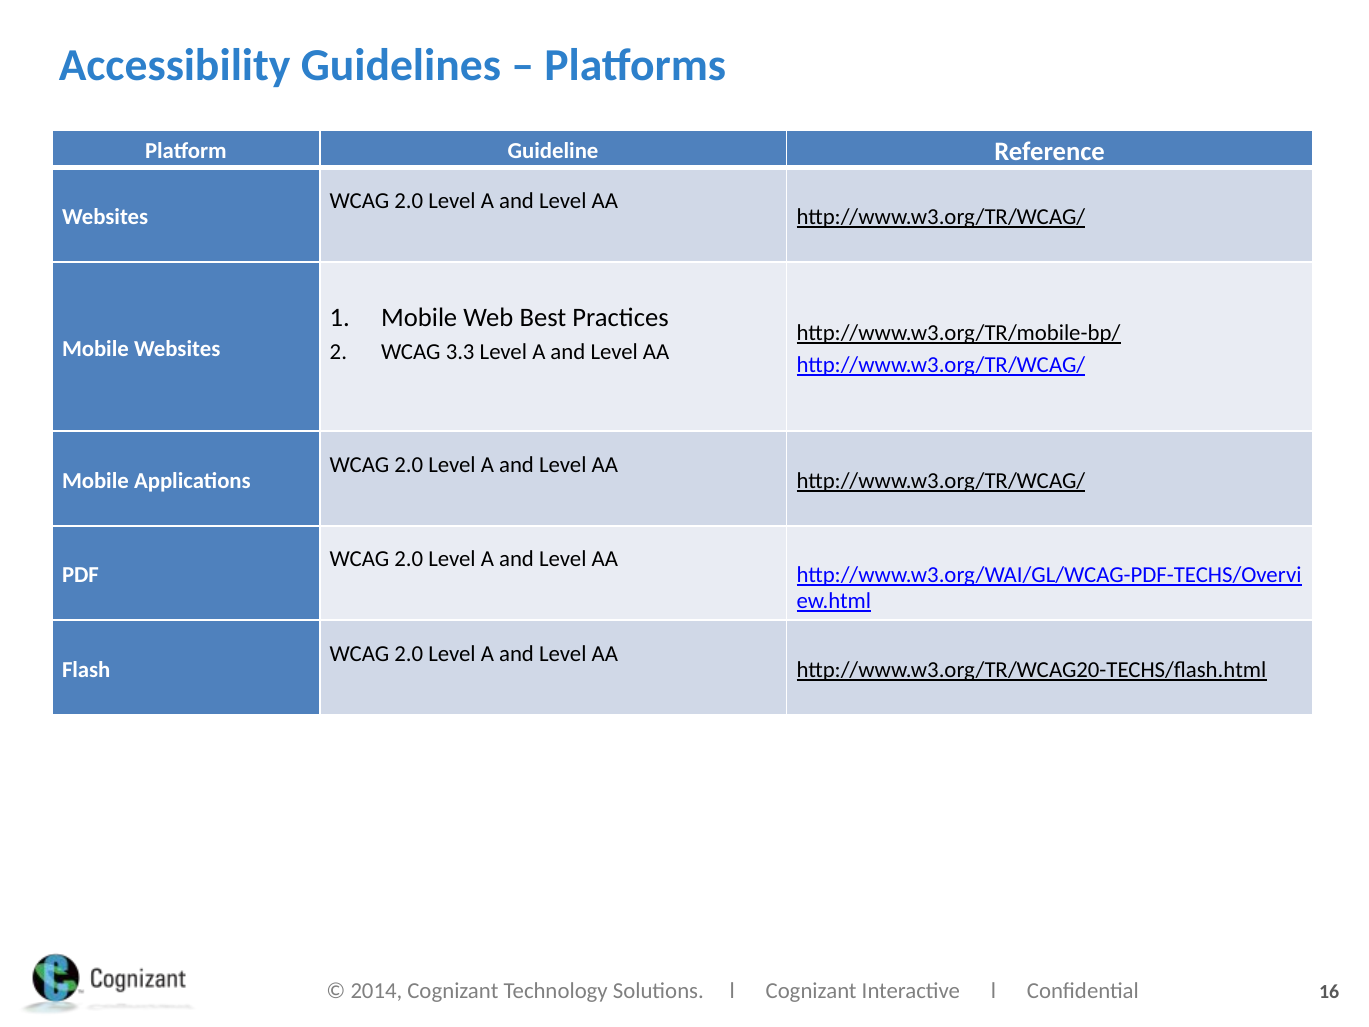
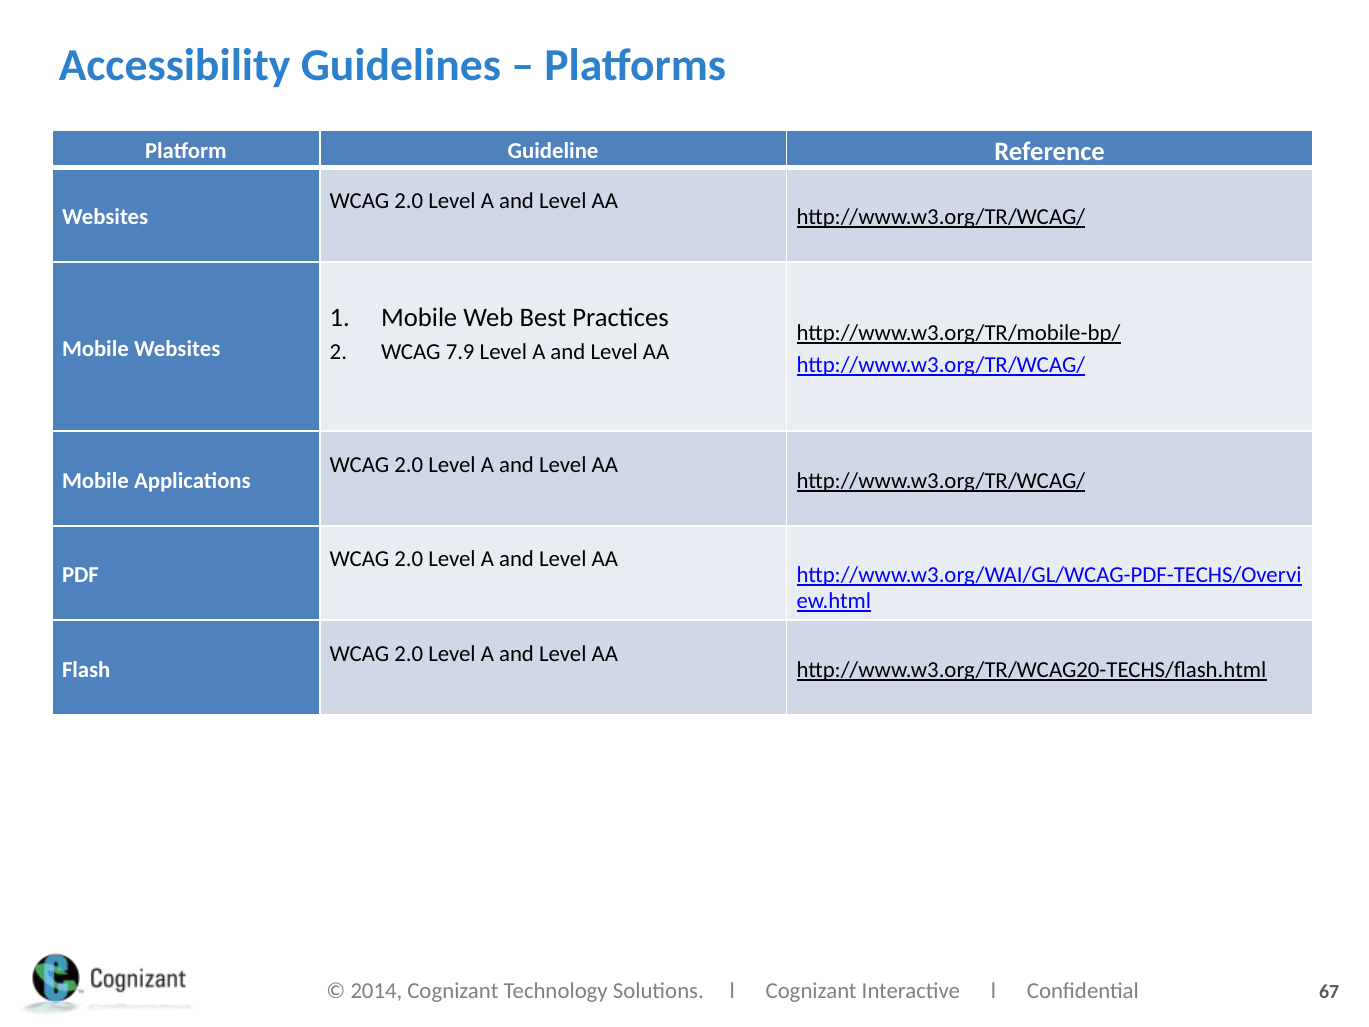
3.3: 3.3 -> 7.9 (460, 351)
16: 16 -> 67 (1329, 992)
